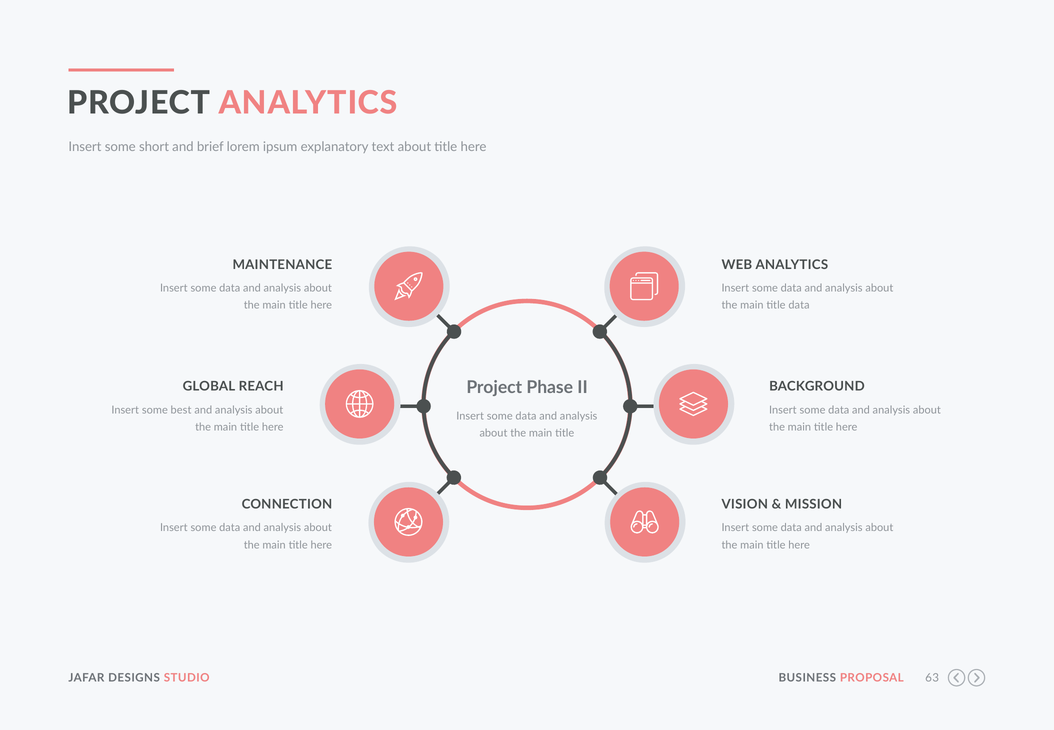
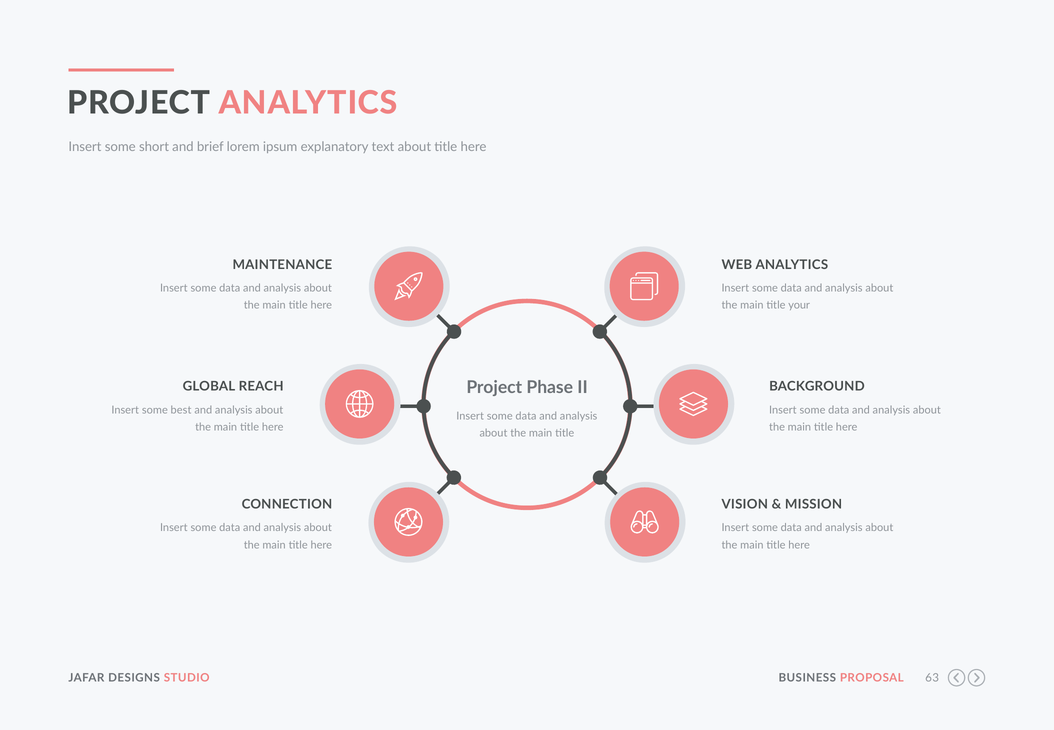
title data: data -> your (799, 305)
